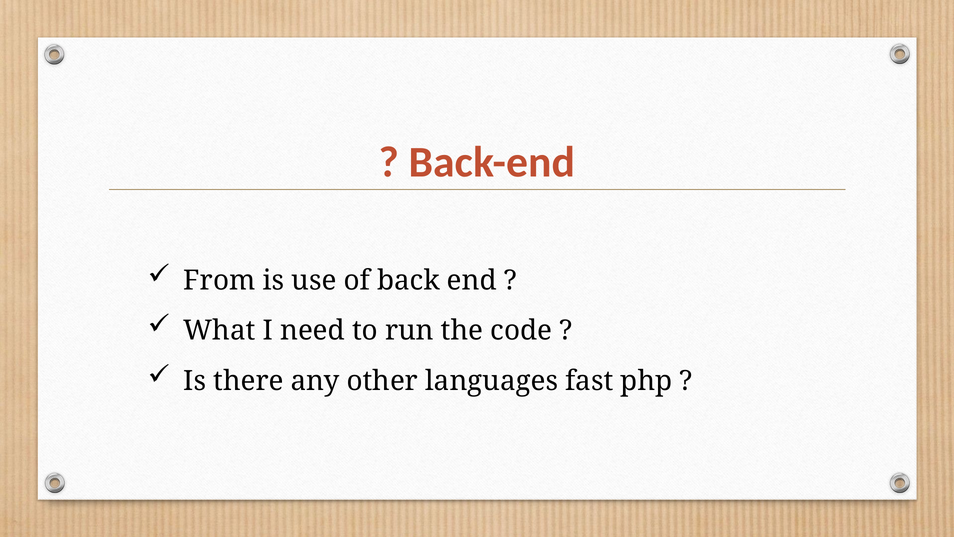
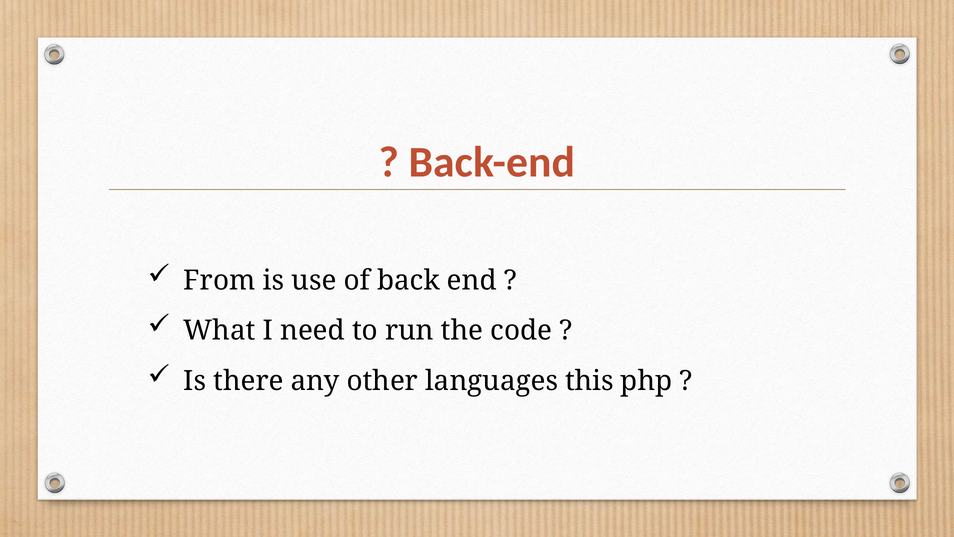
fast: fast -> this (589, 381)
